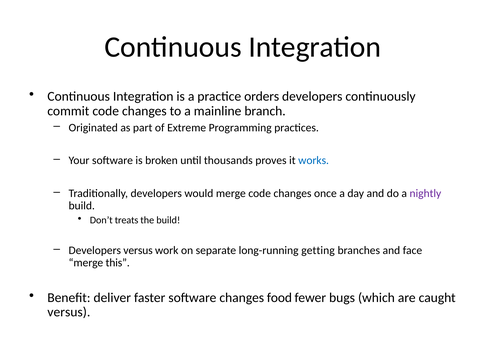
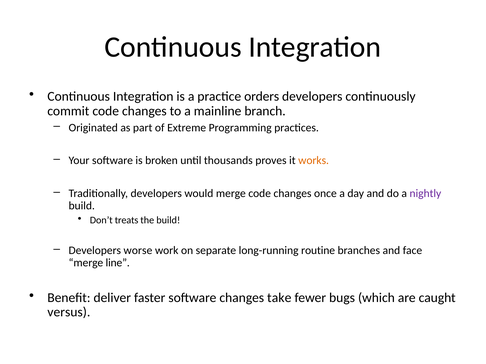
works colour: blue -> orange (314, 161)
Developers versus: versus -> worse (138, 251)
getting: getting -> routine (318, 251)
this: this -> line (118, 263)
food: food -> take (279, 298)
